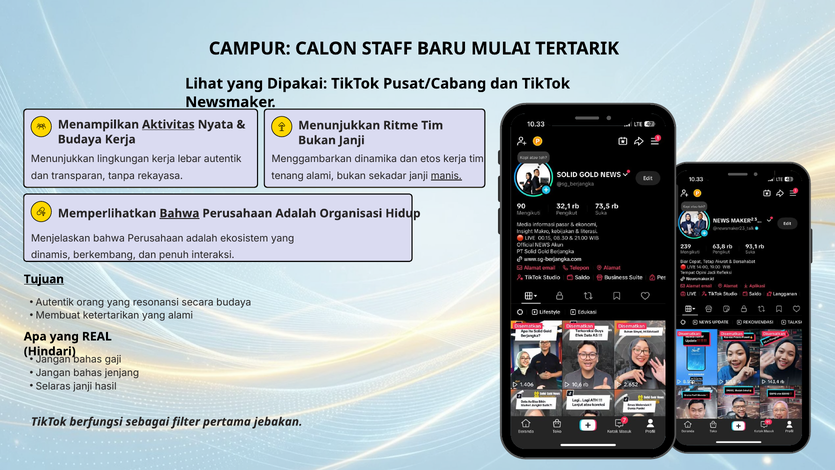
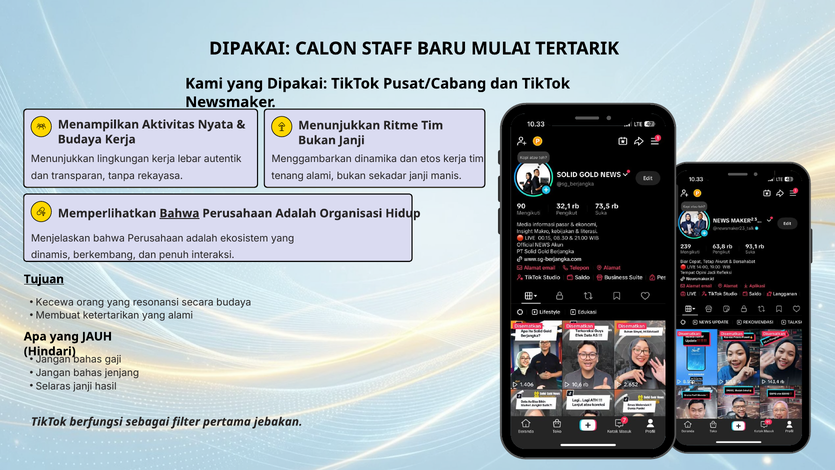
CAMPUR: CAMPUR -> DIPAKAI (250, 49)
Lihat: Lihat -> Kami (204, 84)
Aktivitas underline: present -> none (168, 124)
manis underline: present -> none (446, 176)
Autentik: Autentik -> Kecewa (55, 302)
REAL: REAL -> JAUH (97, 336)
